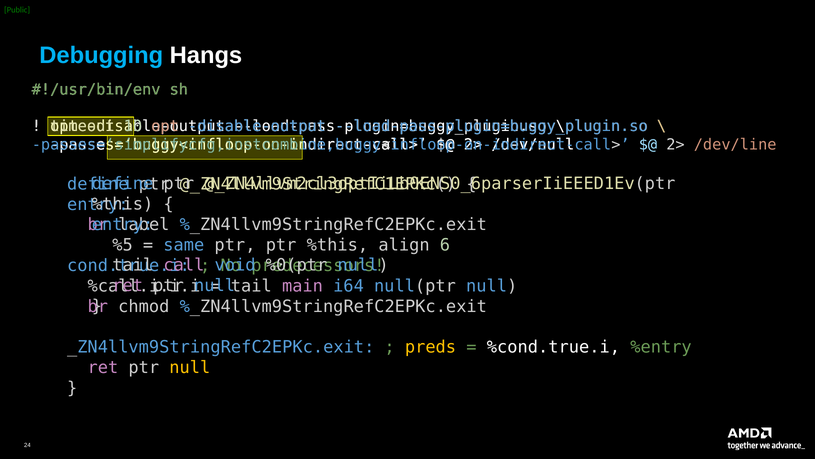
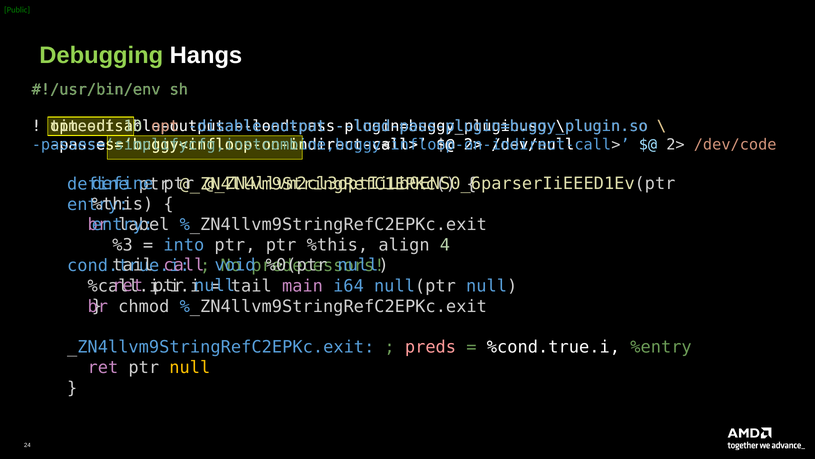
Debugging colour: light blue -> light green (101, 55)
/dev/line: /dev/line -> /dev/code (735, 145)
%5: %5 -> %3 (123, 245)
same: same -> into (184, 245)
6: 6 -> 4 (445, 245)
preds colour: yellow -> pink (430, 347)
